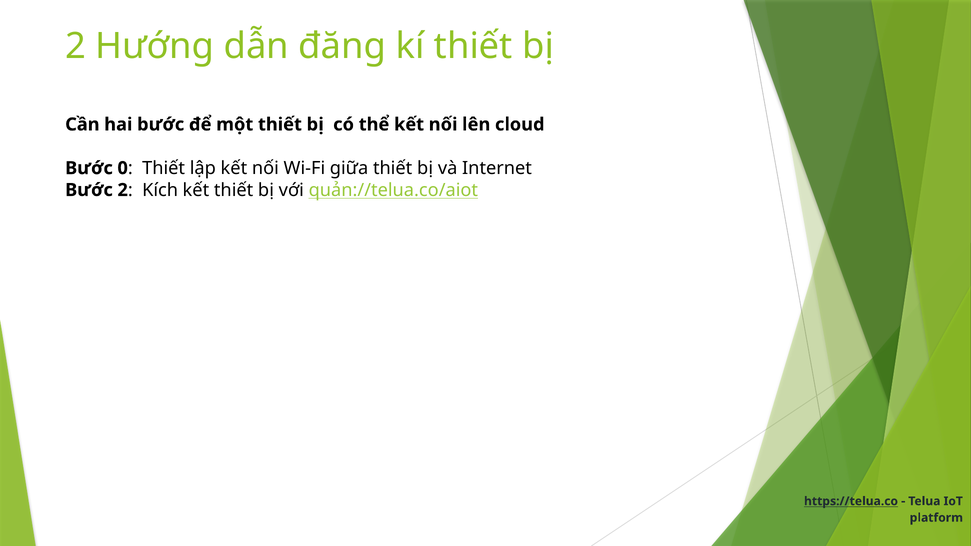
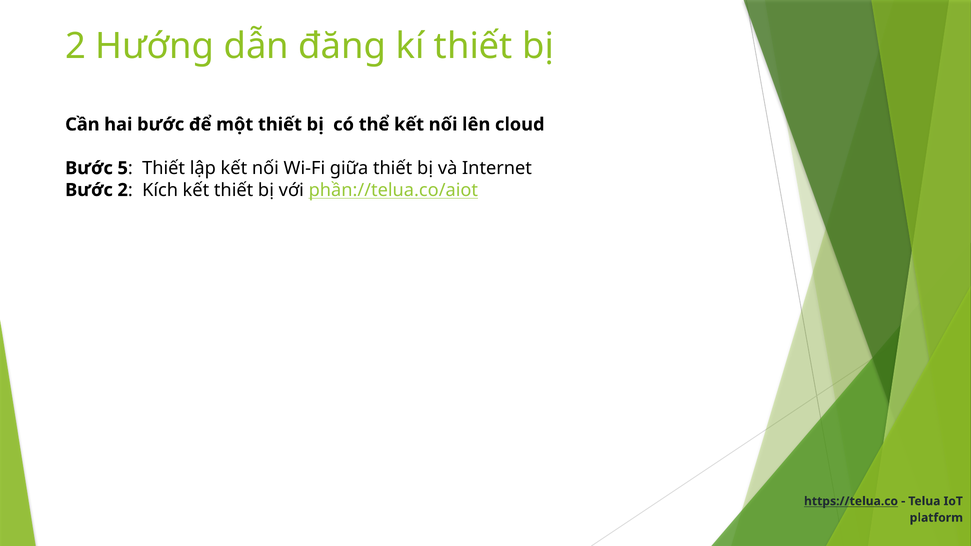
0: 0 -> 5 (123, 168)
quản://telua.co/aiot: quản://telua.co/aiot -> phần://telua.co/aiot (393, 190)
